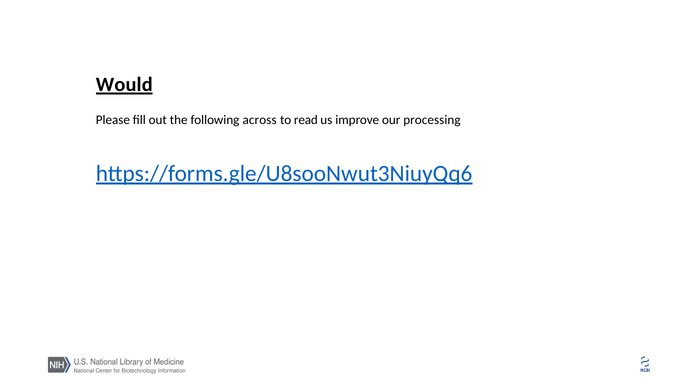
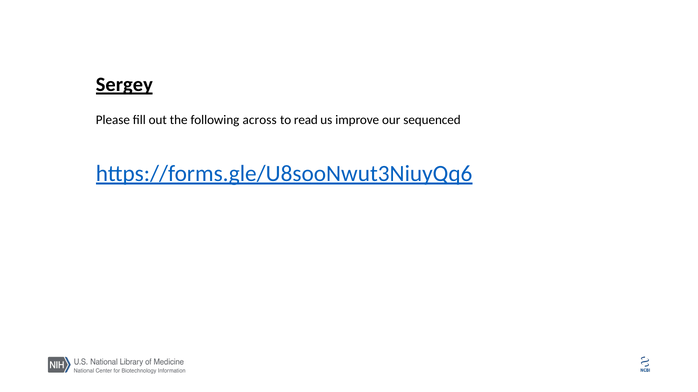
Would: Would -> Sergey (124, 85)
processing: processing -> sequenced (432, 120)
